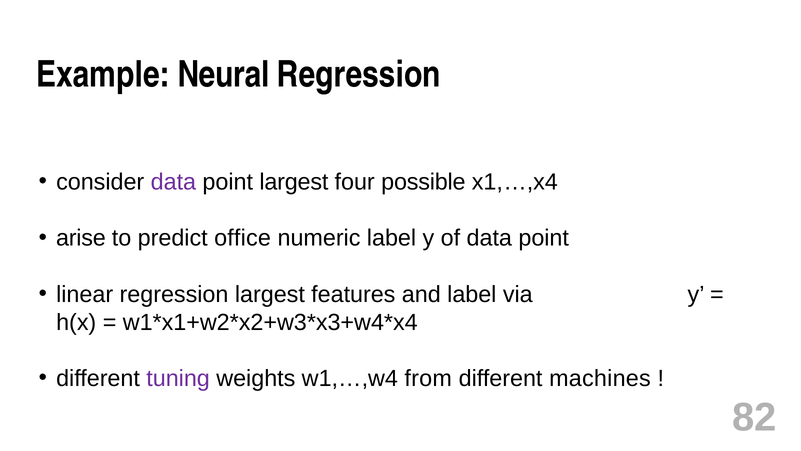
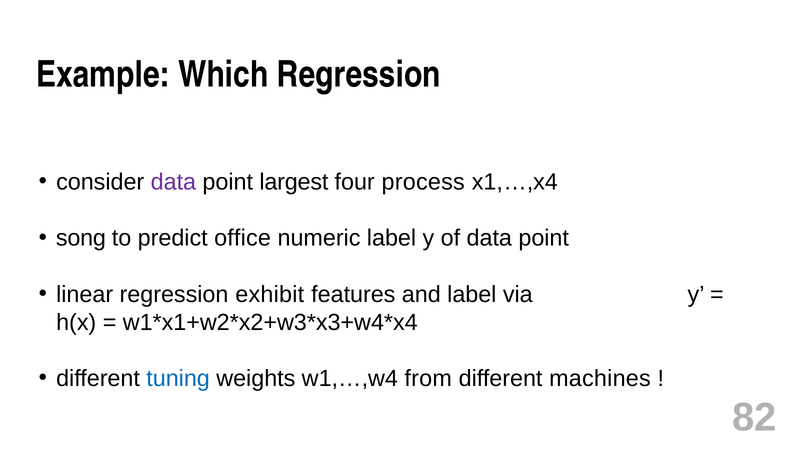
Neural: Neural -> Which (223, 75)
possible: possible -> process (423, 182)
arise: arise -> song (81, 238)
regression largest: largest -> exhibit (270, 294)
tuning colour: purple -> blue (178, 378)
